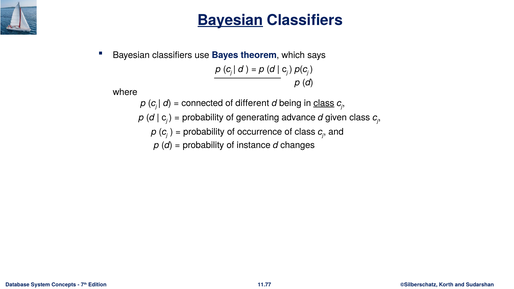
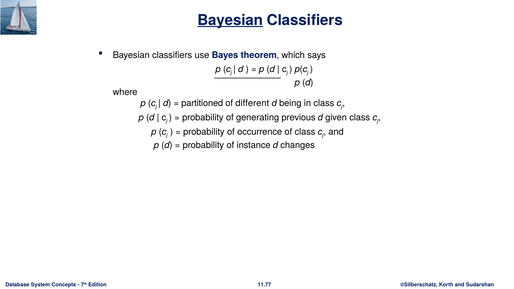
connected: connected -> partitioned (202, 103)
class underline: present -> none (324, 103)
advance: advance -> previous (299, 118)
